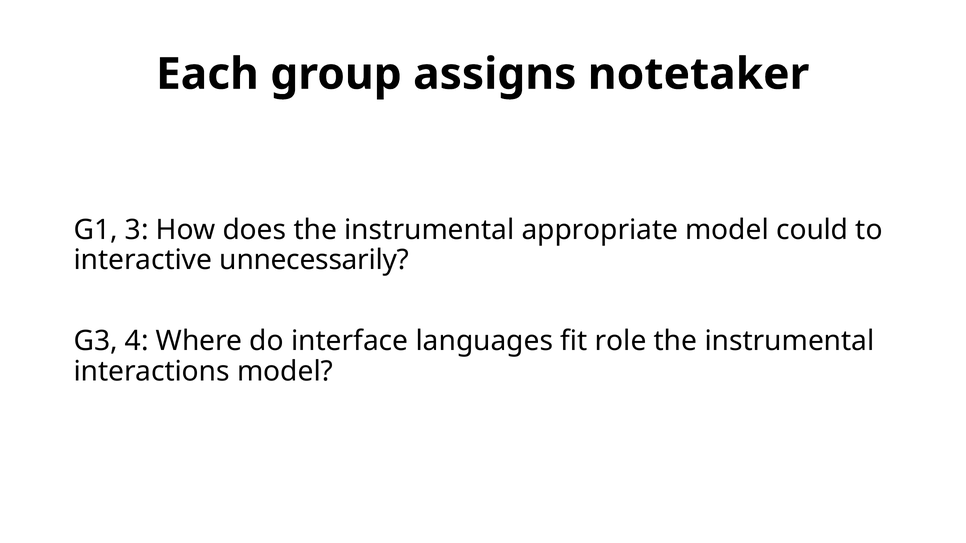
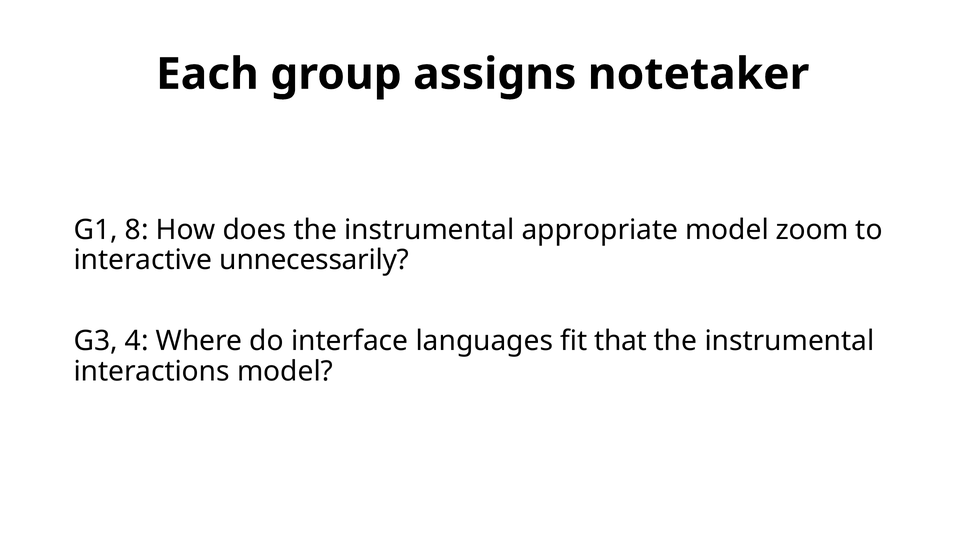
3: 3 -> 8 (137, 230)
could: could -> zoom (812, 230)
role: role -> that (621, 341)
